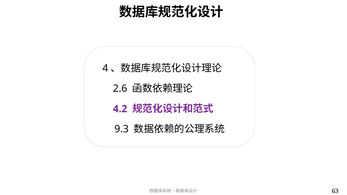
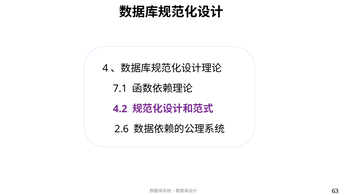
2.6: 2.6 -> 7.1 (120, 89)
9.3: 9.3 -> 2.6 (122, 129)
